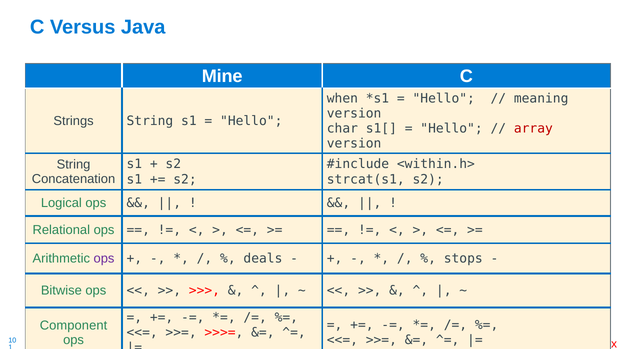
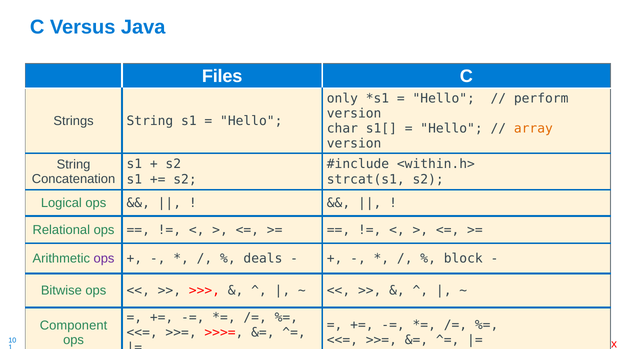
Mine: Mine -> Files (222, 76)
when: when -> only (342, 98)
meaning: meaning -> perform (541, 98)
array colour: red -> orange (533, 128)
stops: stops -> block (463, 258)
